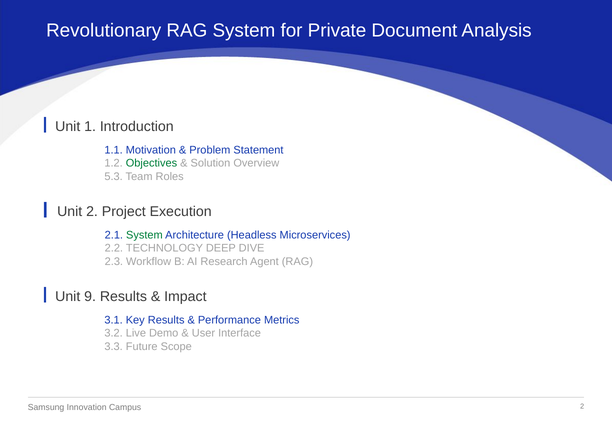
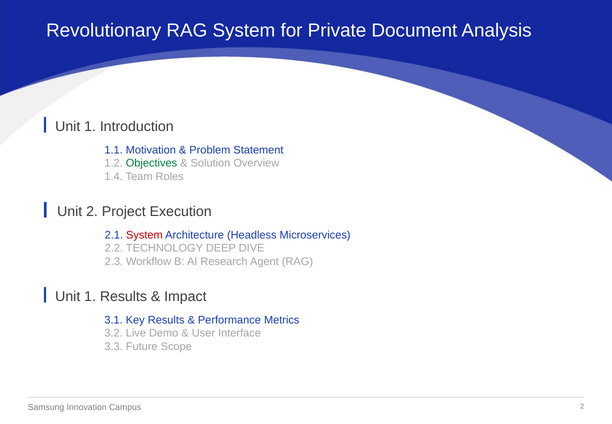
5.3: 5.3 -> 1.4 (114, 176)
System colour: green -> red (144, 235)
9: 9 -> 1 (90, 296)
